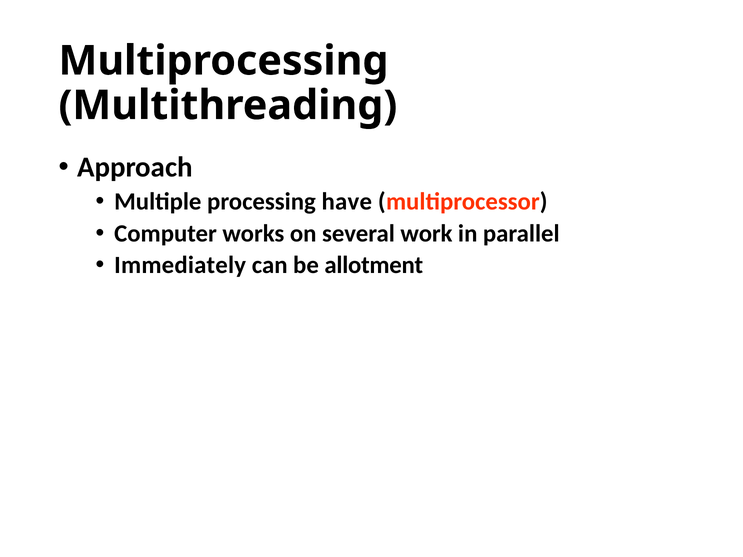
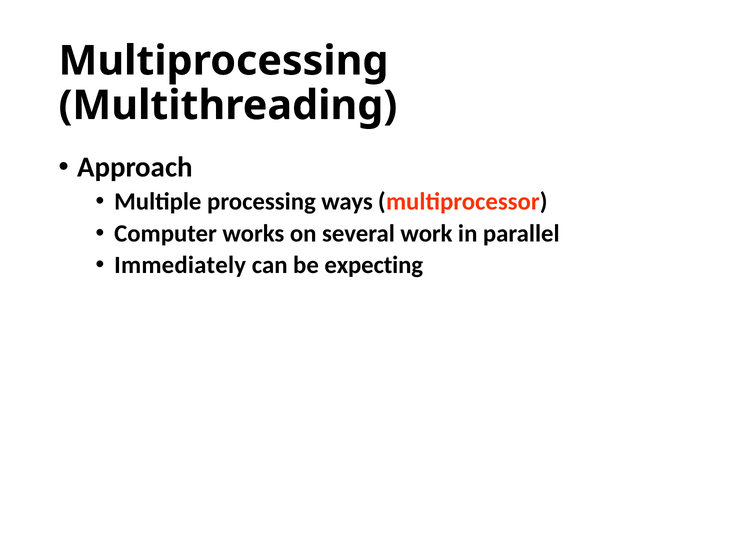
have: have -> ways (347, 202)
allotment: allotment -> expecting (374, 265)
